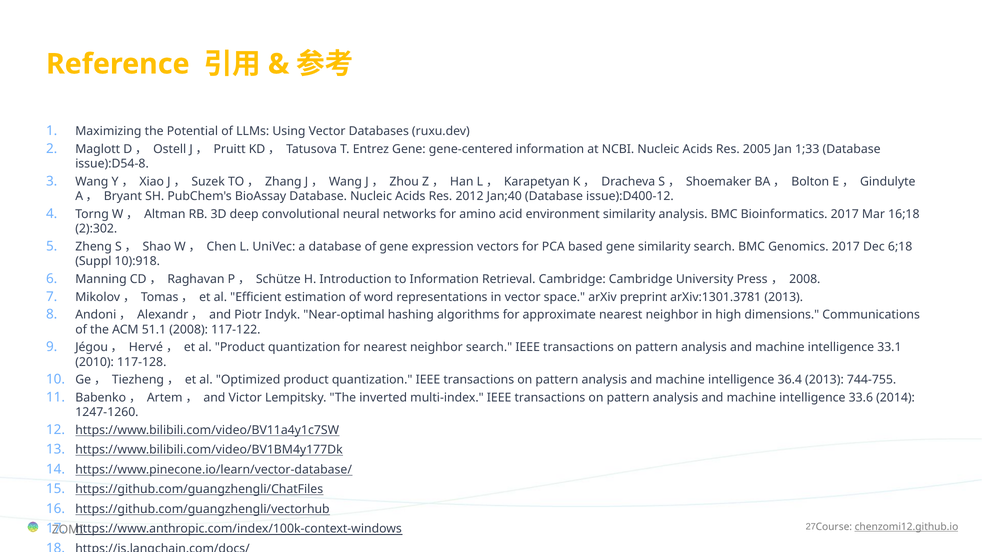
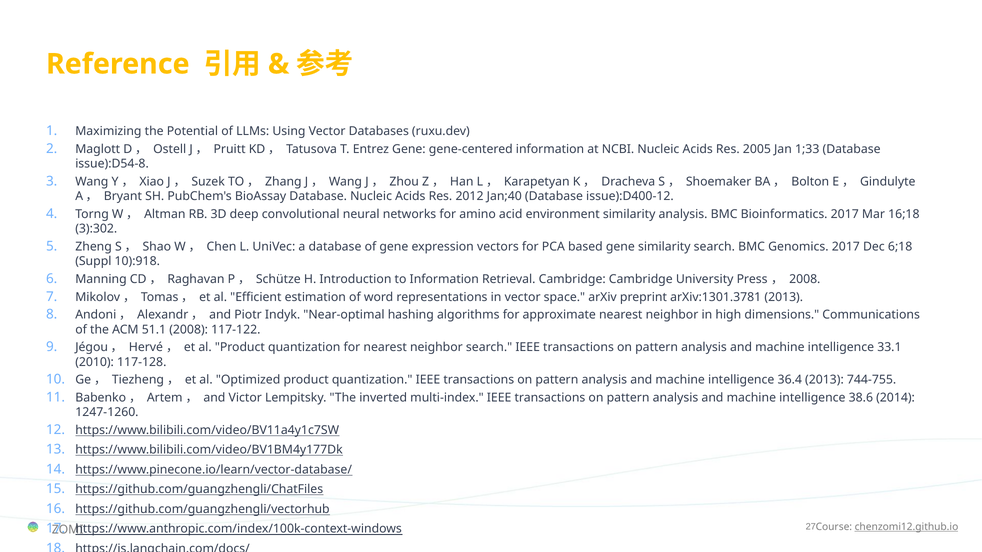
2):302: 2):302 -> 3):302 (96, 229)
33.6: 33.6 -> 38.6 (861, 398)
